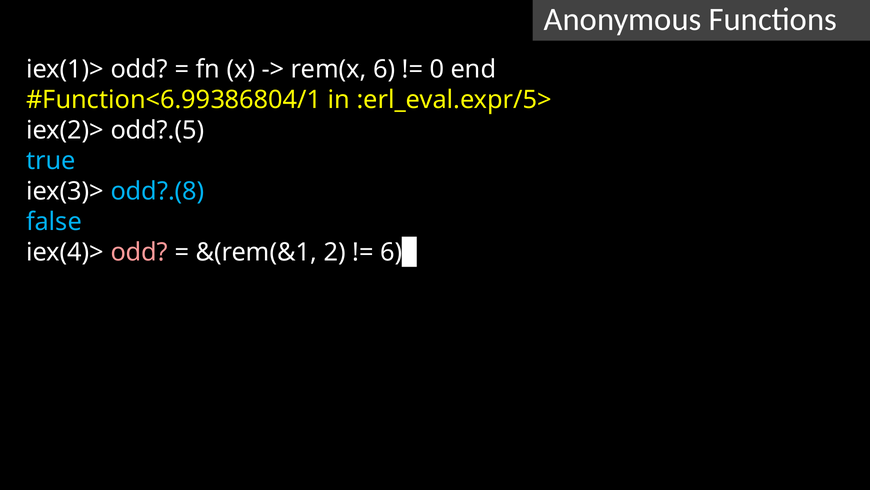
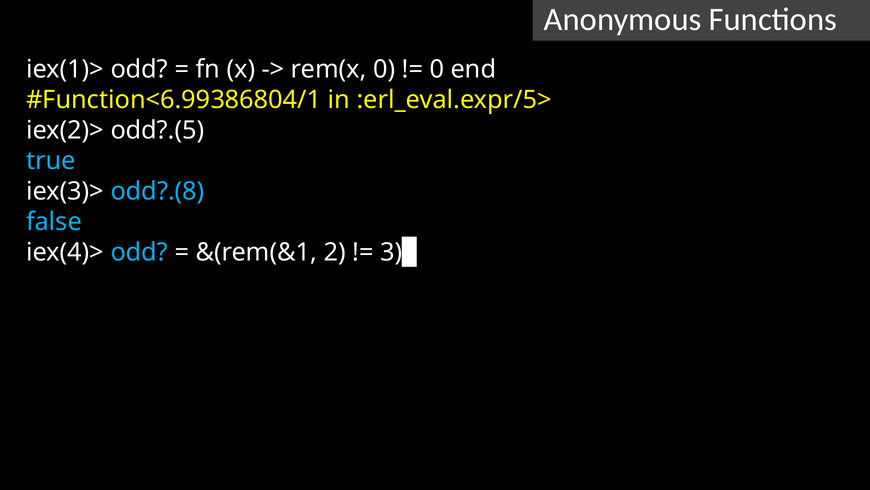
rem(x 6: 6 -> 0 (384, 69)
odd colour: pink -> light blue (139, 252)
6: 6 -> 3 (391, 252)
